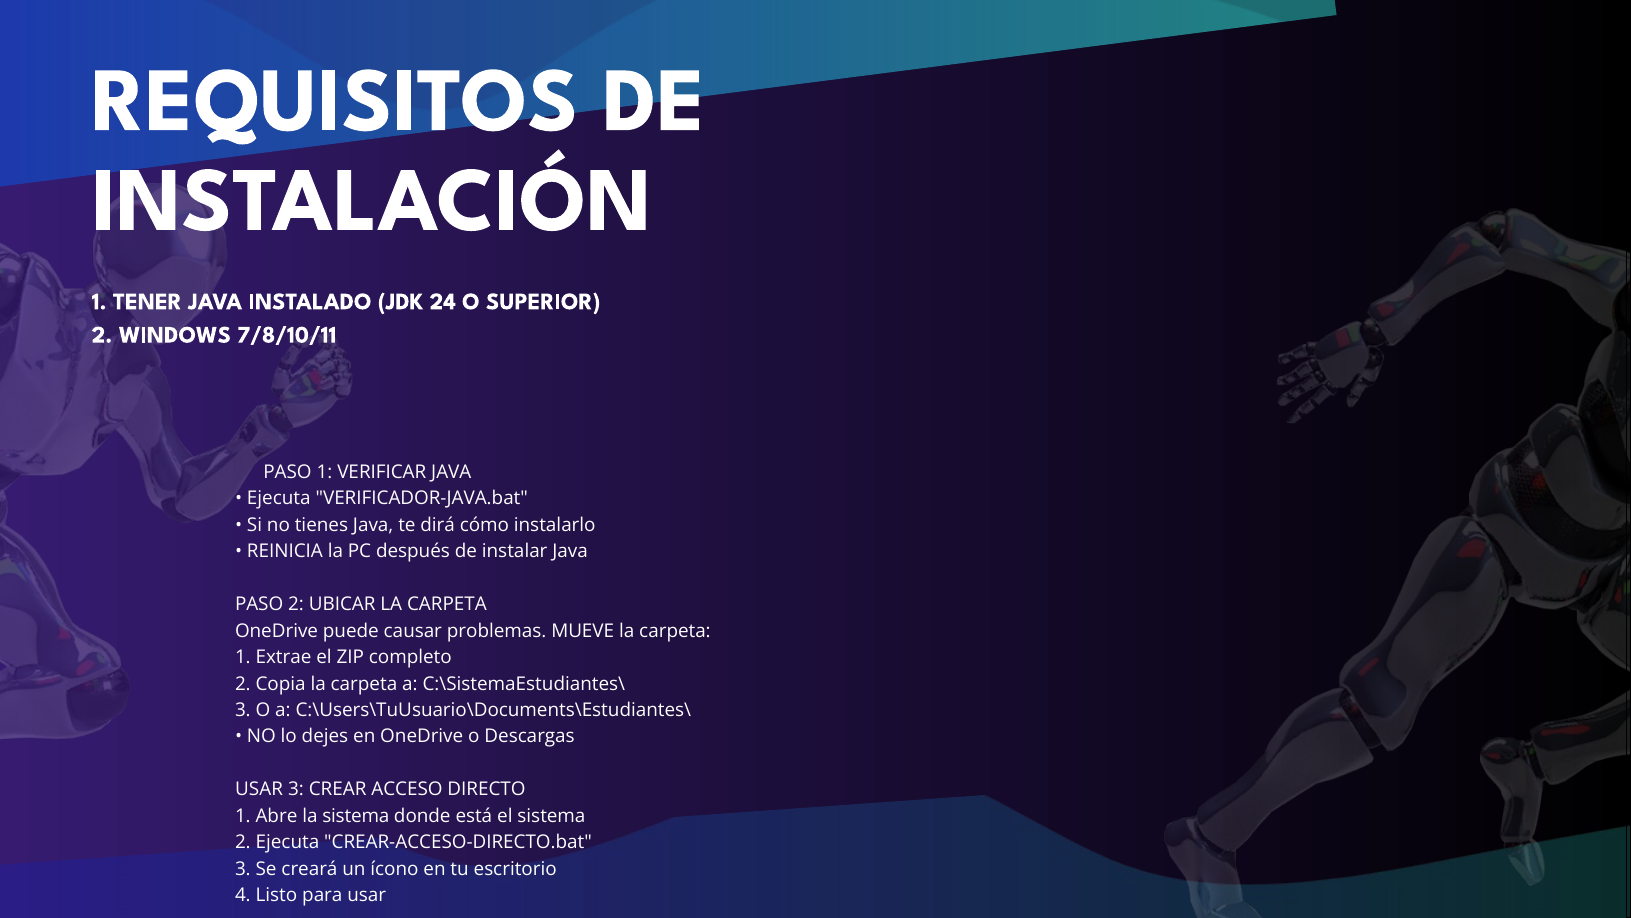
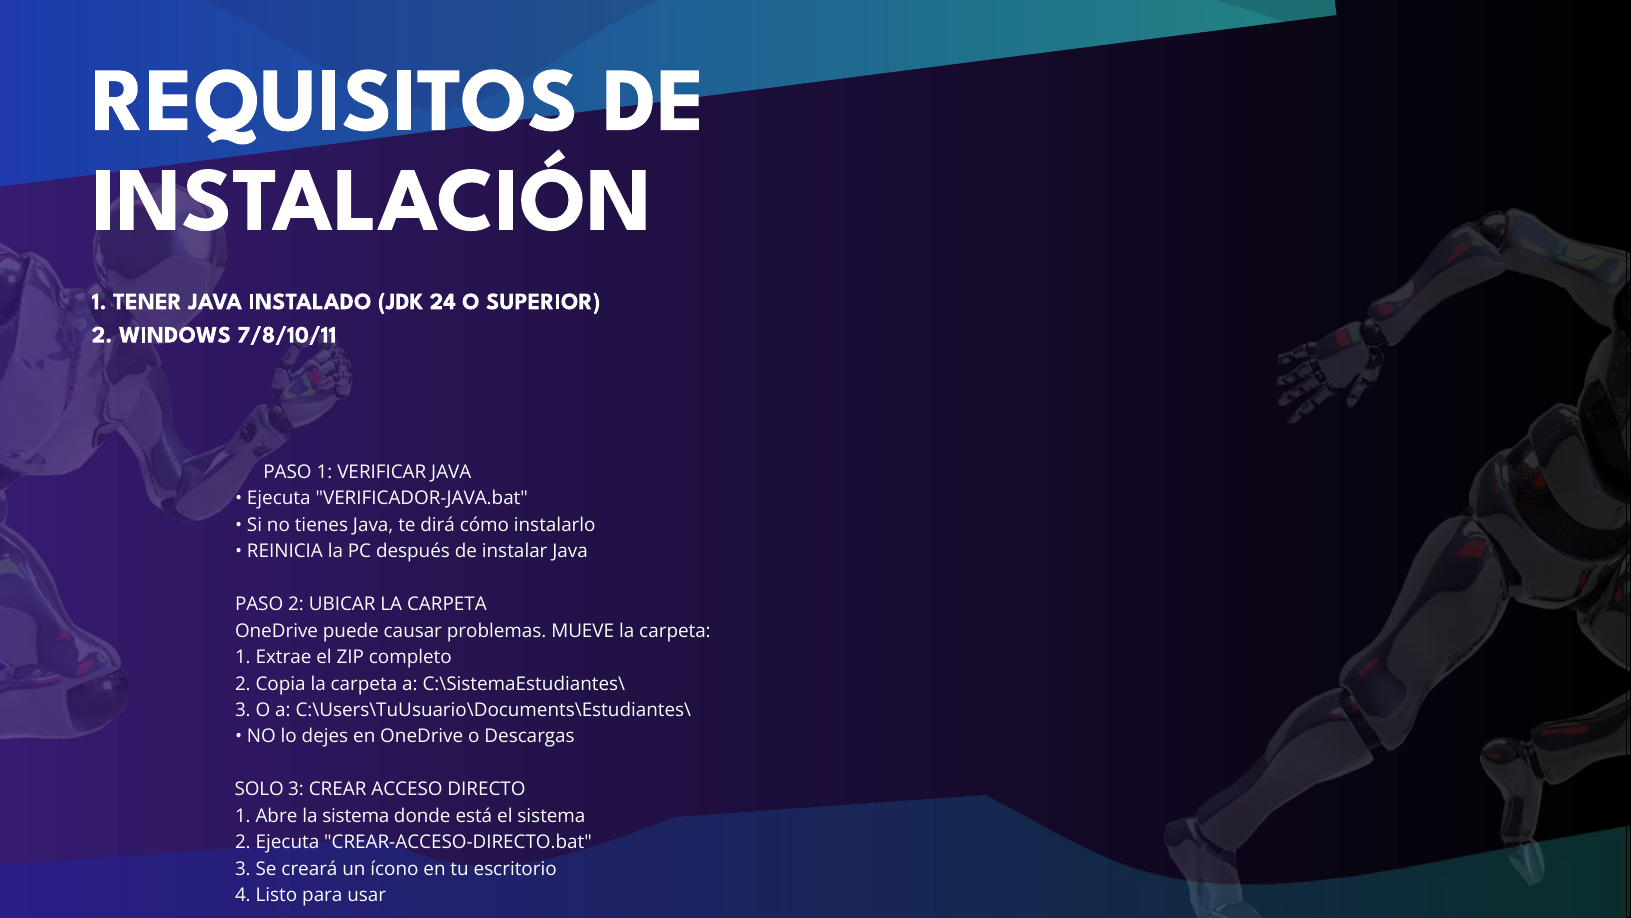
USAR: USAR -> SOLO (259, 789)
